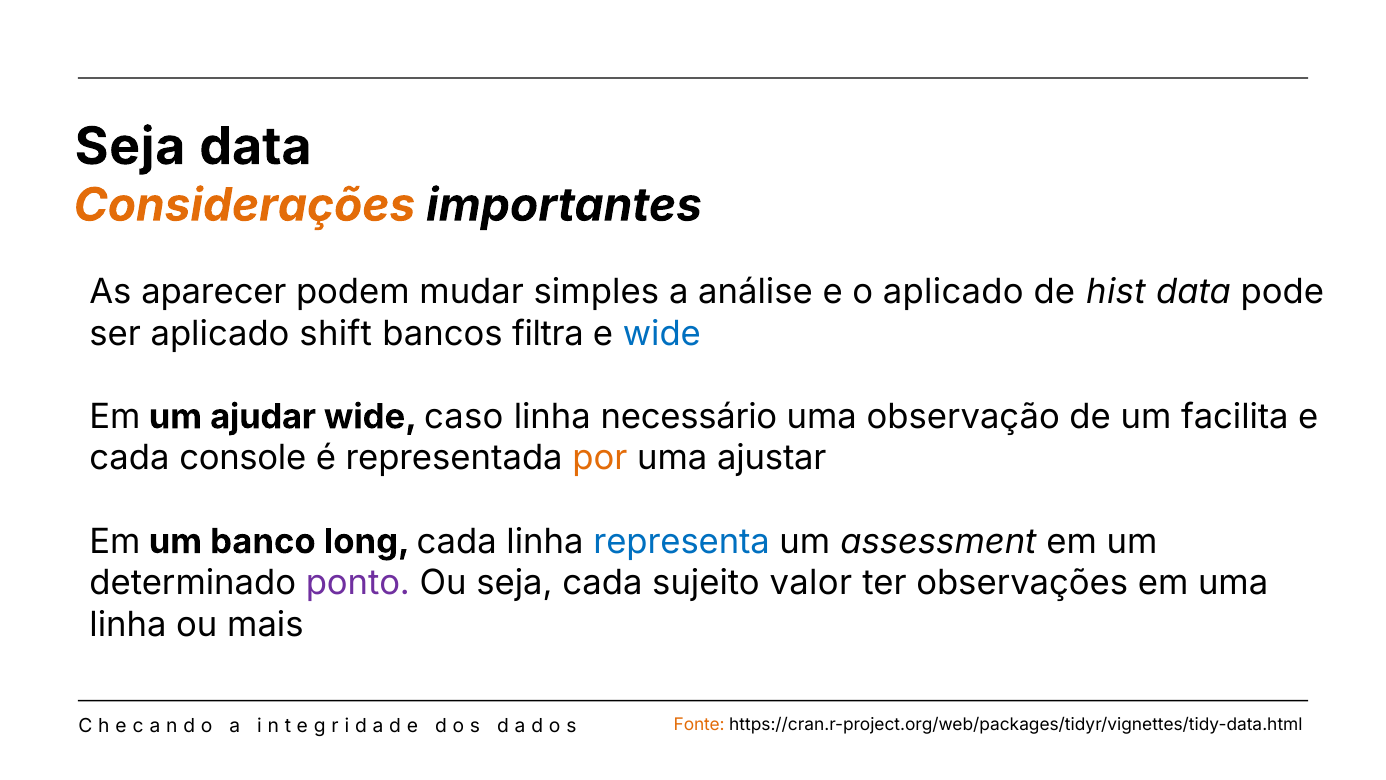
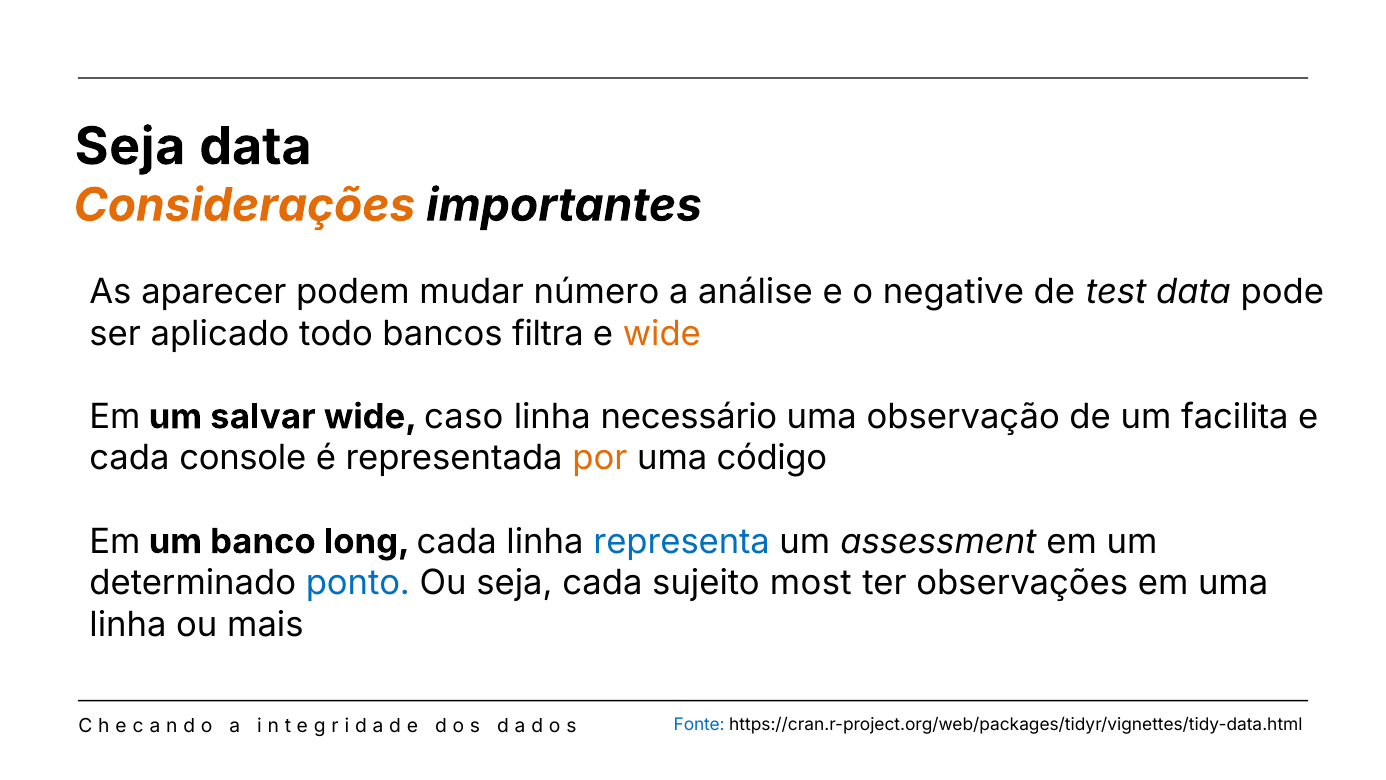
simples: simples -> número (596, 292)
o aplicado: aplicado -> negative (953, 292)
hist: hist -> test (1116, 292)
shift: shift -> todo (336, 333)
wide colour: blue -> orange (662, 333)
ajudar: ajudar -> salvar (263, 417)
ajustar: ajustar -> código (772, 458)
ponto colour: purple -> blue (358, 583)
valor: valor -> most (811, 583)
Fonte colour: orange -> blue (699, 724)
